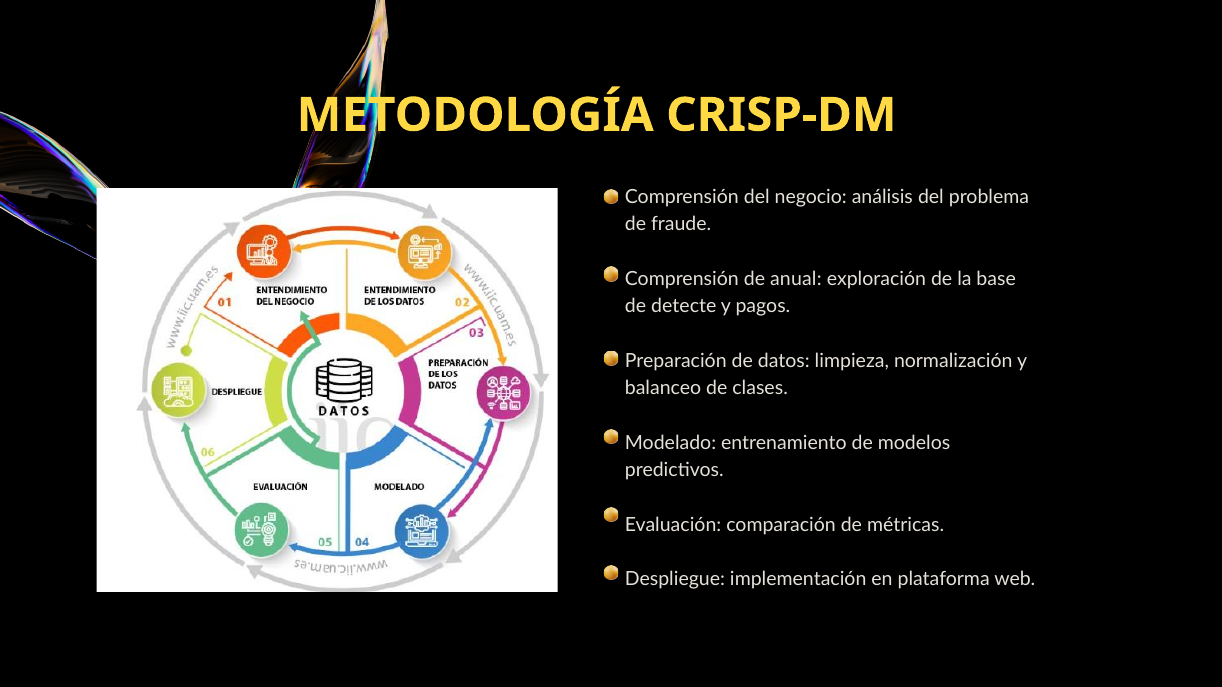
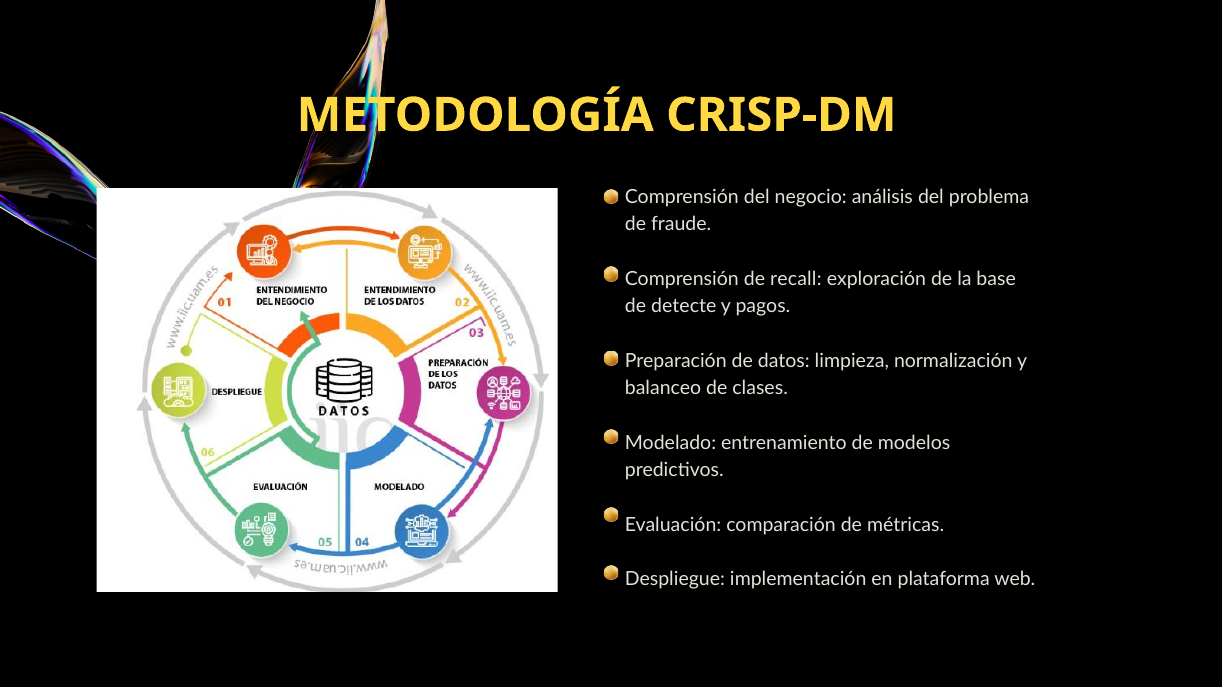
anual: anual -> recall (796, 279)
